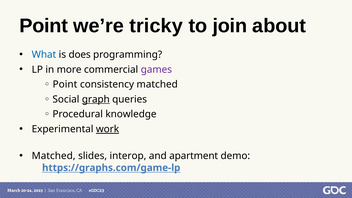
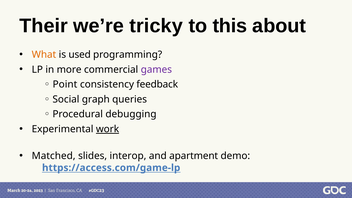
Point: Point -> Their (44, 26)
join: join -> this (230, 26)
What colour: blue -> orange (44, 55)
does: does -> used (80, 55)
consistency matched: matched -> feedback (157, 84)
graph underline: present -> none (96, 99)
knowledge: knowledge -> debugging (131, 114)
https://graphs.com/game-lp: https://graphs.com/game-lp -> https://access.com/game-lp (111, 168)
